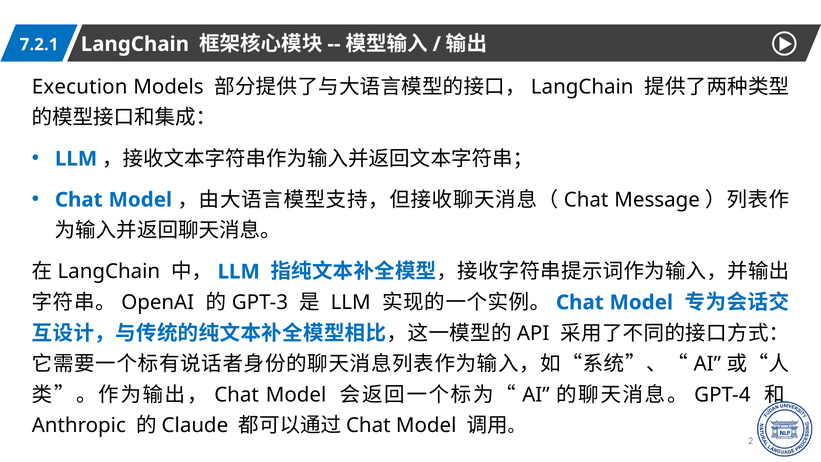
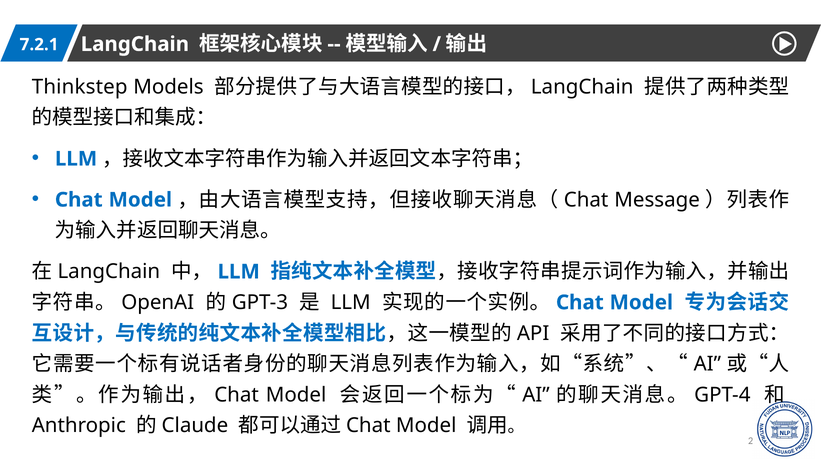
Execution: Execution -> Thinkstep (80, 87)
